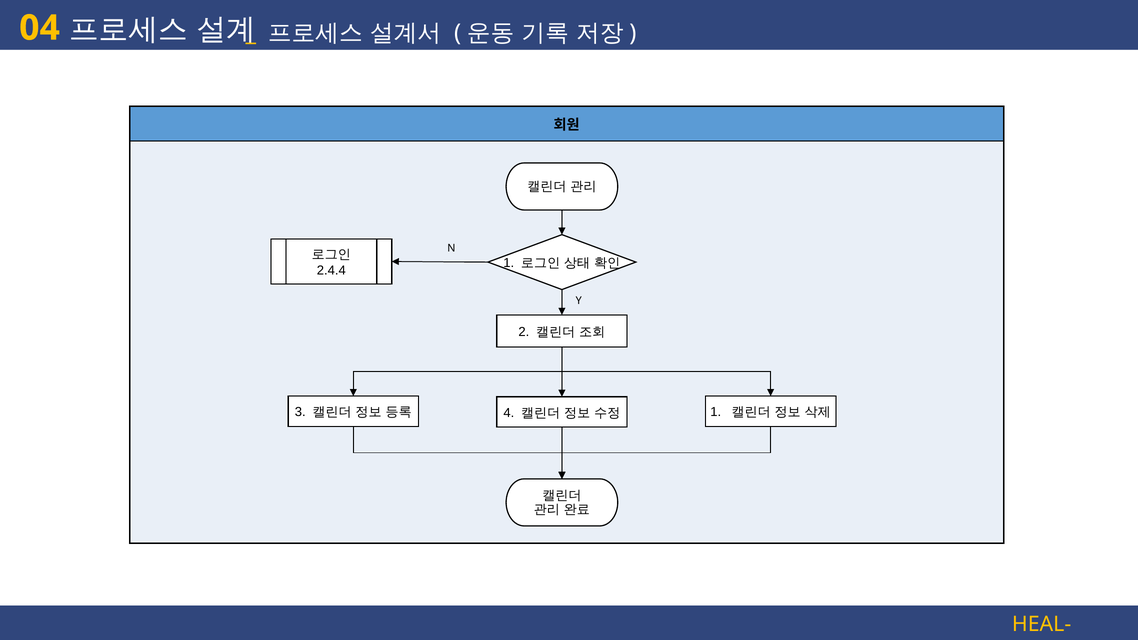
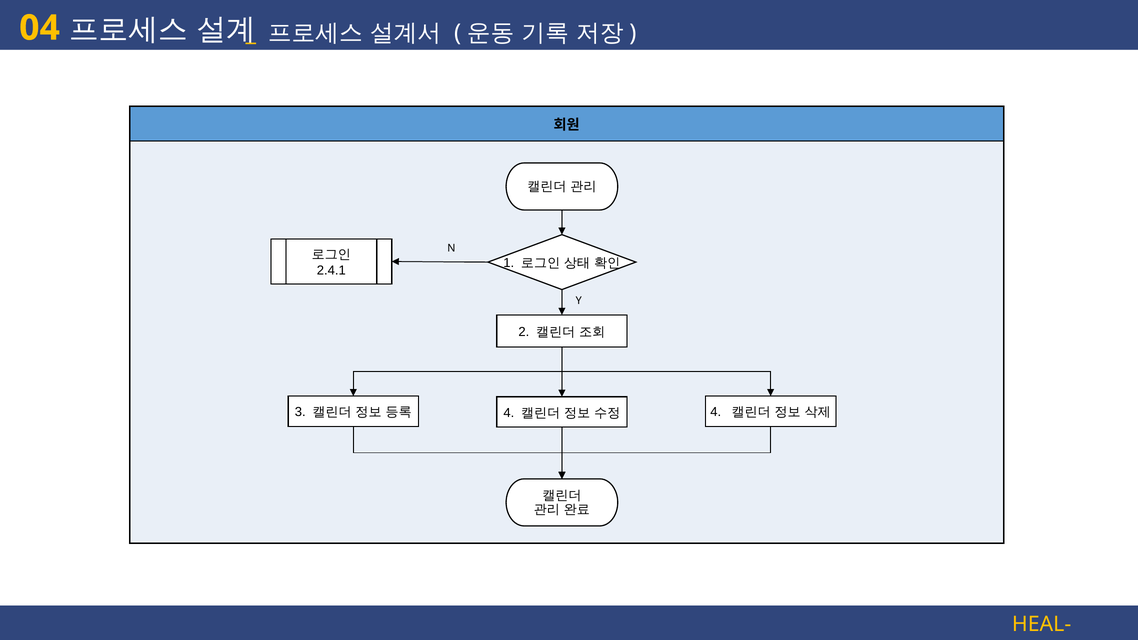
2.4.4: 2.4.4 -> 2.4.1 (331, 270)
1: 1 -> 4 (716, 412)
